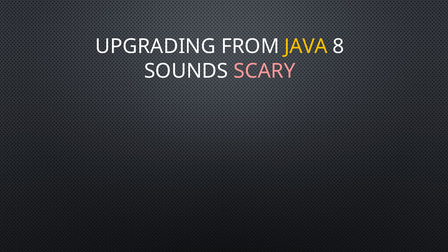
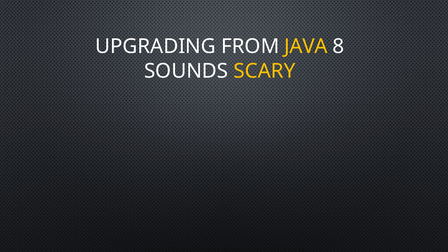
SCARY colour: pink -> yellow (264, 71)
